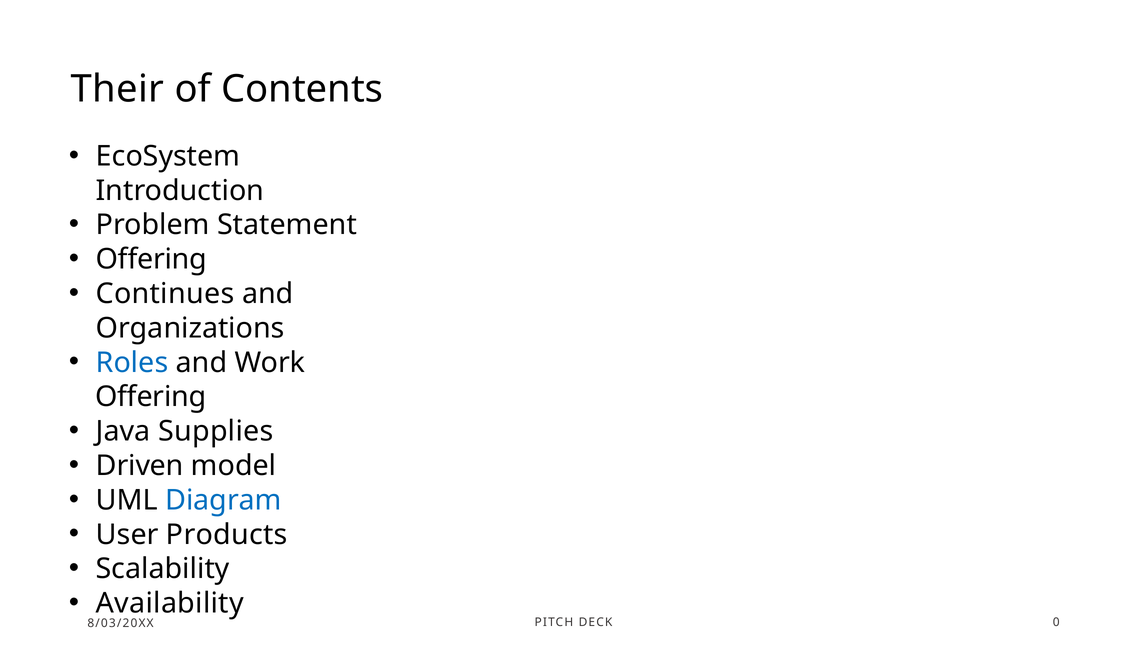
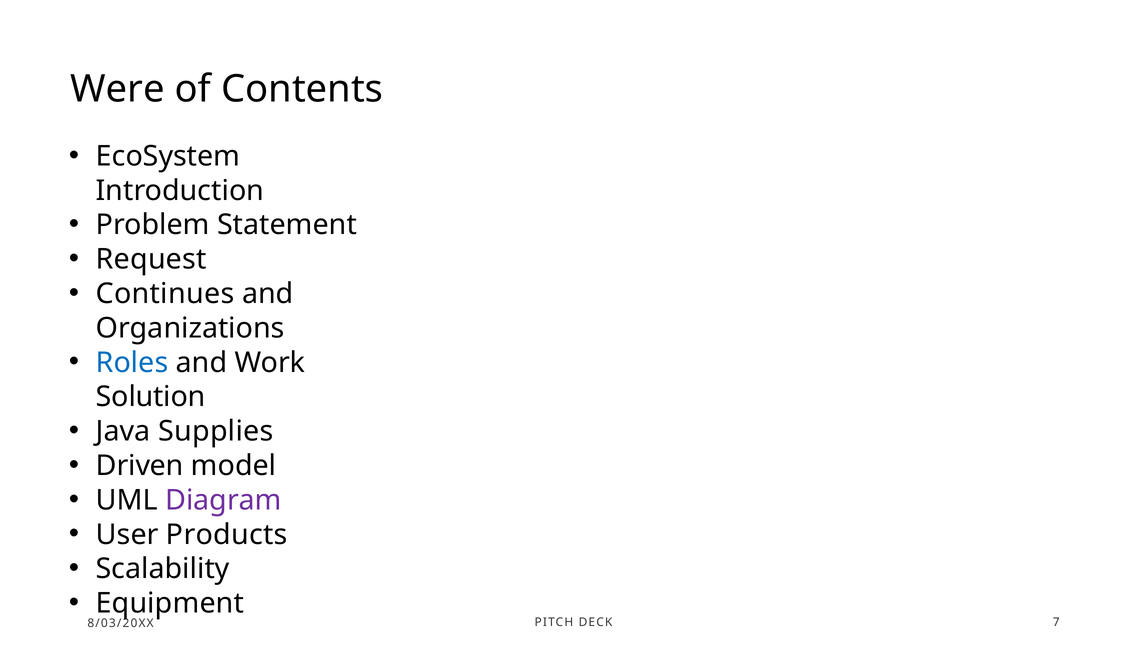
Their: Their -> Were (118, 89)
Offering: Offering -> Request (151, 259)
Offering: Offering -> Solution (151, 397)
Diagram colour: blue -> purple (223, 500)
Availability: Availability -> Equipment (170, 604)
0: 0 -> 7 (1056, 623)
